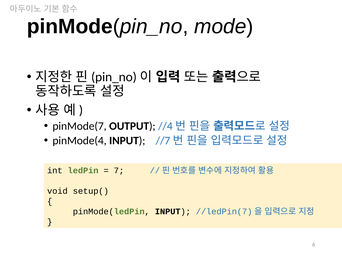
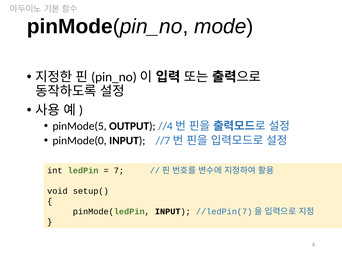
pinMode(7: pinMode(7 -> pinMode(5 (80, 126)
pinMode(4: pinMode(4 -> pinMode(0 (80, 141)
